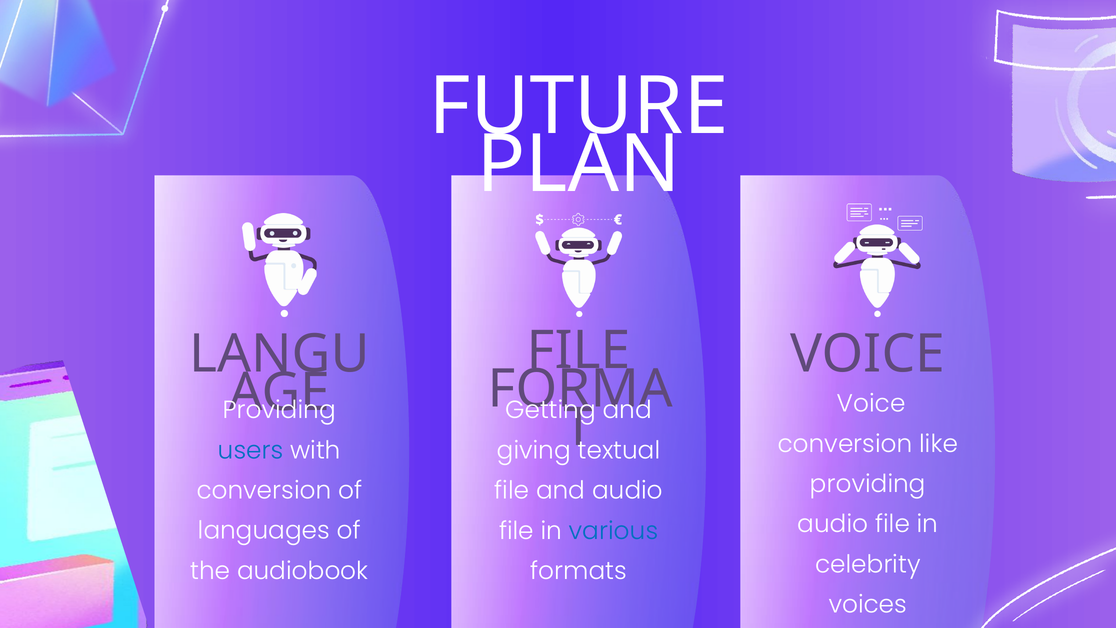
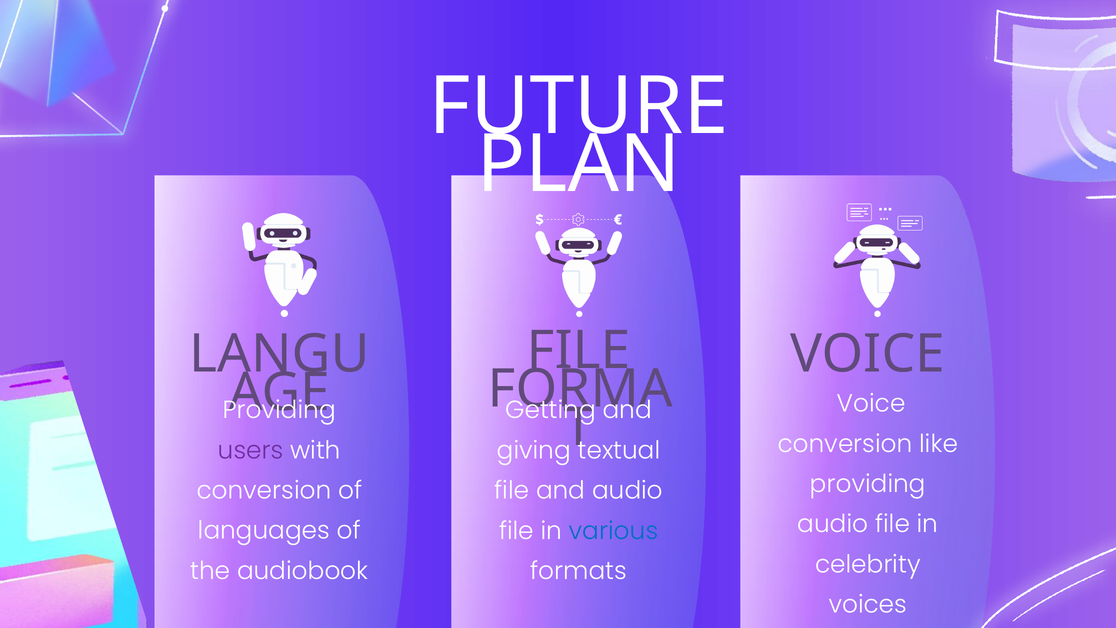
users colour: blue -> purple (251, 450)
